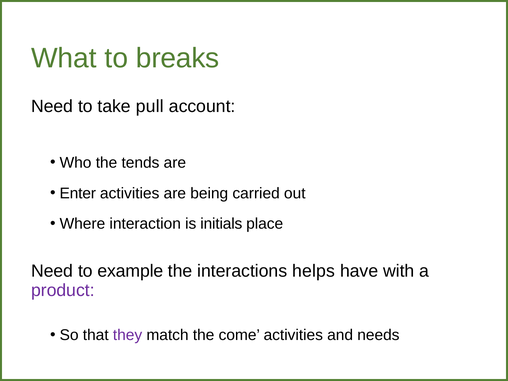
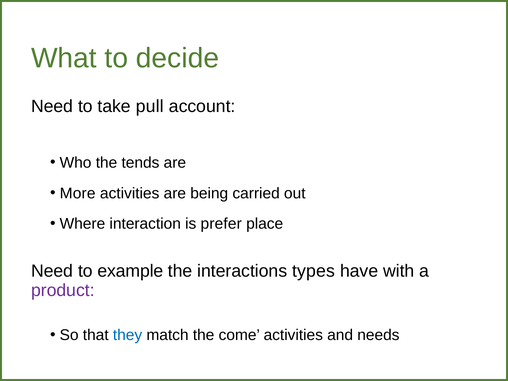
breaks: breaks -> decide (177, 58)
Enter: Enter -> More (78, 193)
initials: initials -> prefer (221, 224)
helps: helps -> types (314, 271)
they colour: purple -> blue (128, 335)
